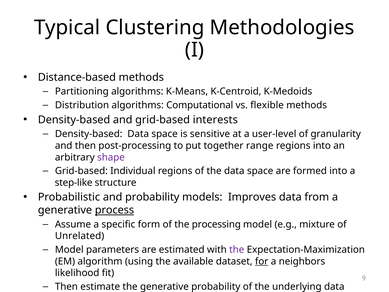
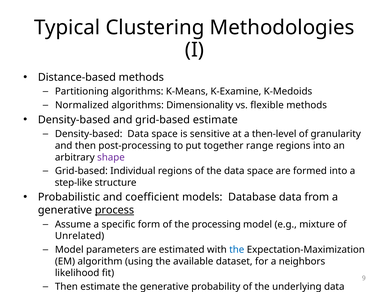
K-Centroid: K-Centroid -> K-Examine (236, 91)
Distribution: Distribution -> Normalized (82, 105)
Computational: Computational -> Dimensionality (200, 105)
grid-based interests: interests -> estimate (215, 120)
user-level: user-level -> then-level (274, 134)
and probability: probability -> coefficient (152, 197)
Improves: Improves -> Database (252, 197)
the colour: purple -> blue (237, 249)
for underline: present -> none (262, 261)
